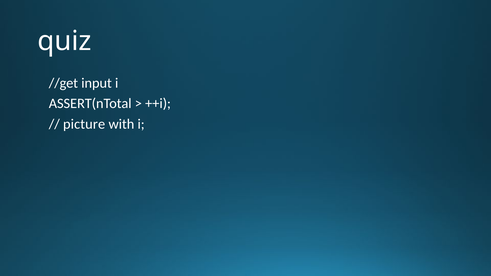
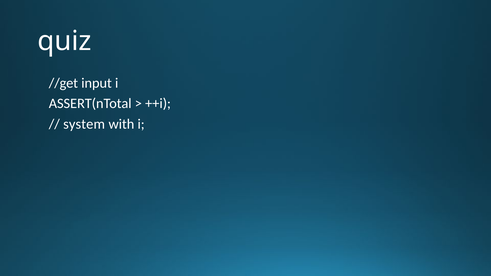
picture: picture -> system (84, 124)
